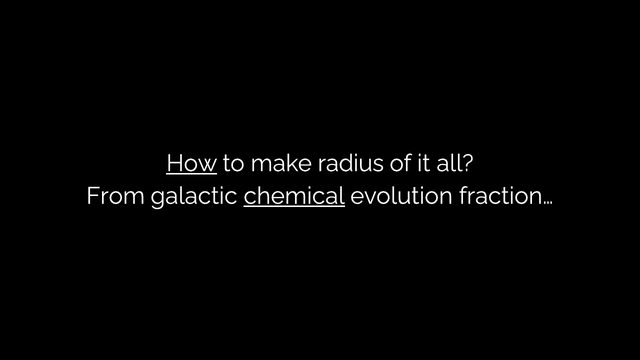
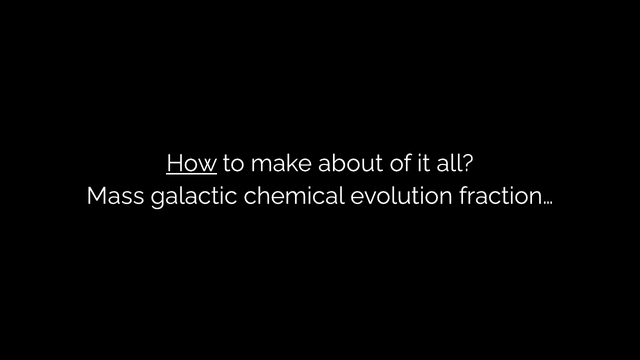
radius: radius -> about (351, 163)
From: From -> Mass (115, 196)
chemical underline: present -> none (294, 196)
